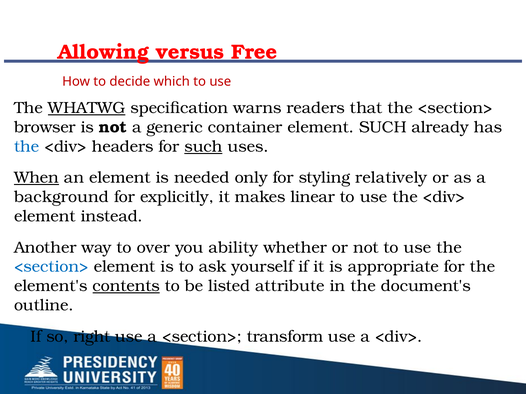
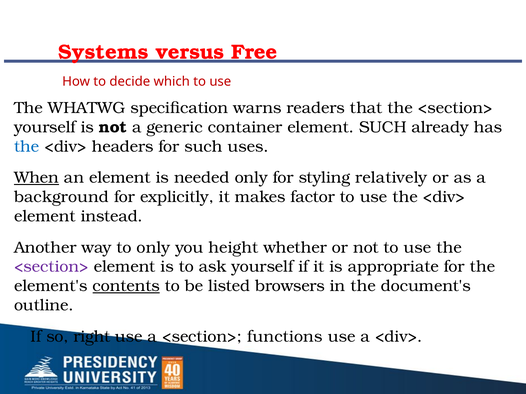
Allowing: Allowing -> Systems (103, 52)
WHATWG underline: present -> none (87, 108)
browser: browser -> yourself (45, 127)
such underline: present -> none (203, 147)
linear: linear -> factor (313, 197)
to over: over -> only (153, 248)
ability: ability -> height (233, 248)
<section> colour: blue -> purple (51, 267)
attribute: attribute -> browsers (290, 286)
transform: transform -> functions (285, 337)
